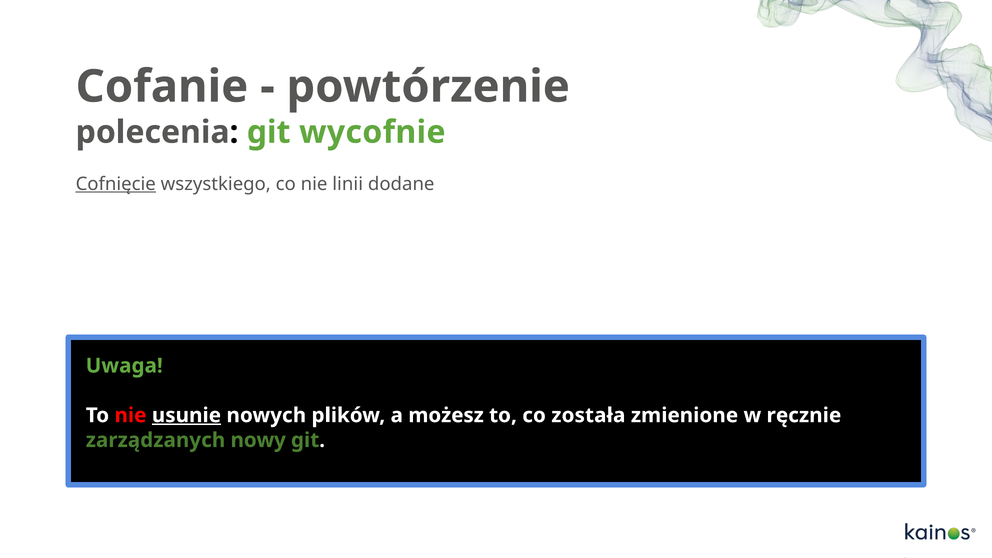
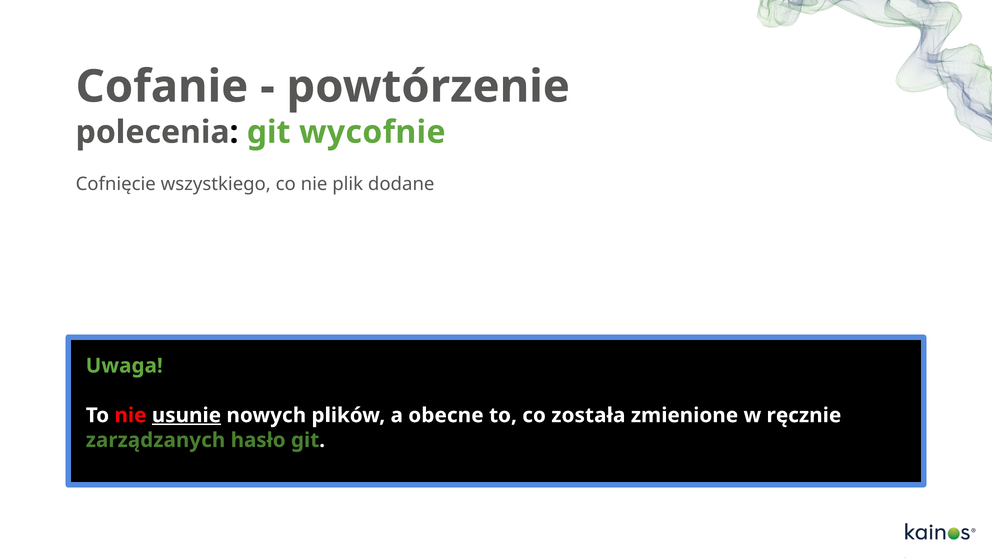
Cofnięcie underline: present -> none (116, 184)
linii: linii -> plik (348, 184)
możesz: możesz -> obecne (446, 415)
nowy: nowy -> hasło (258, 440)
